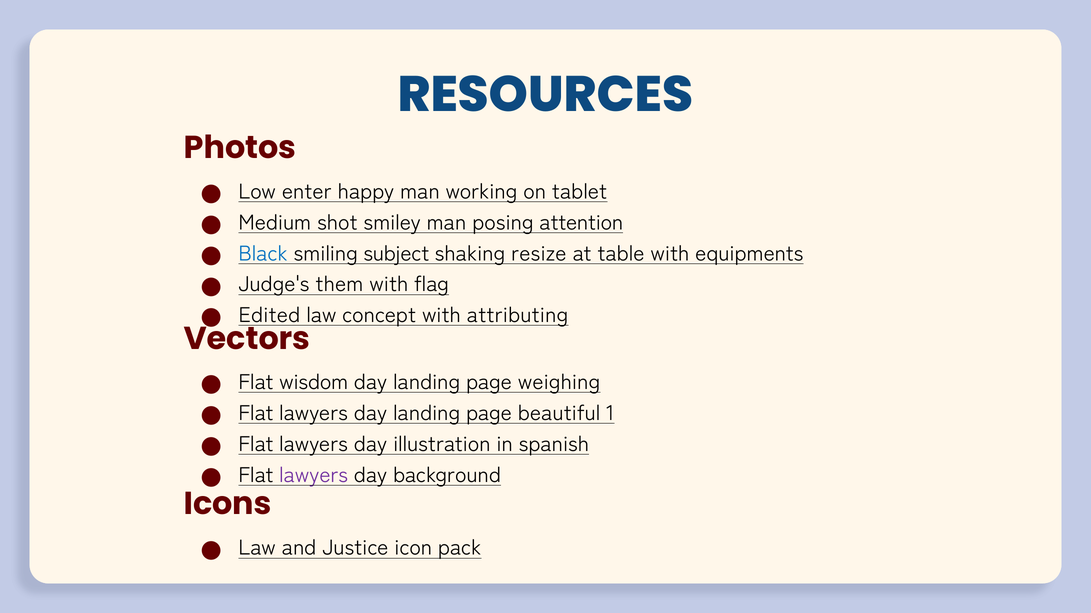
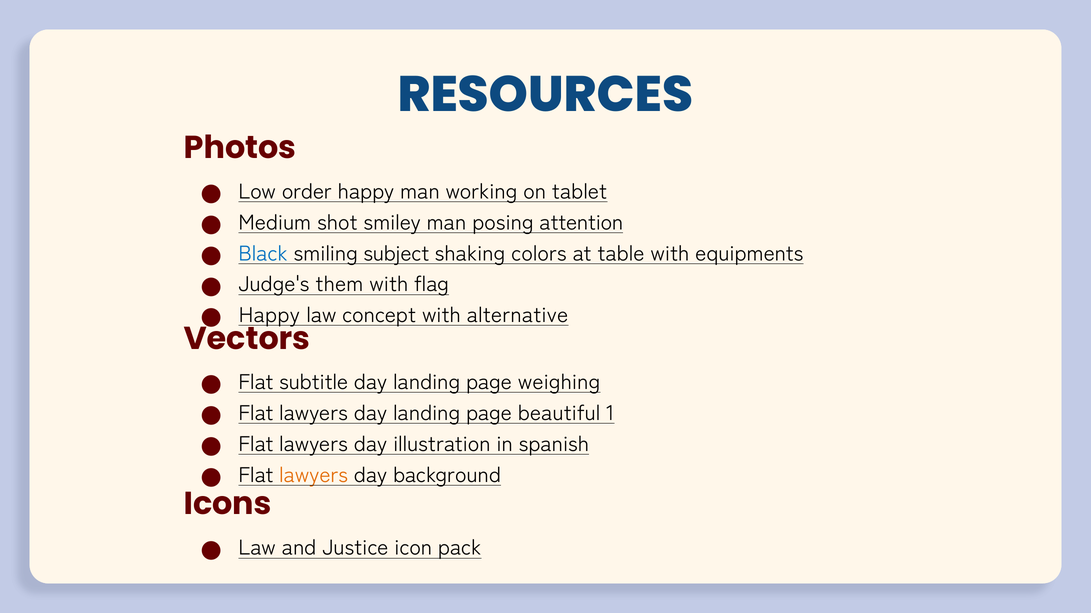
enter: enter -> order (307, 192)
resize: resize -> colors (539, 254)
Edited: Edited -> Happy (269, 316)
attributing: attributing -> alternative (517, 316)
wisdom: wisdom -> subtitle (314, 383)
lawyers colour: purple -> orange (314, 476)
